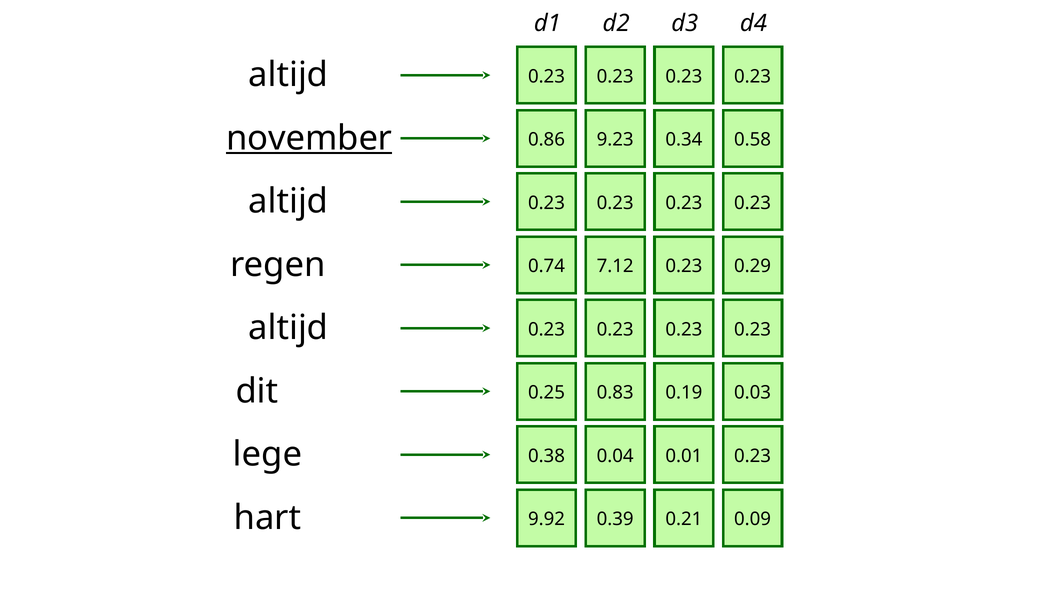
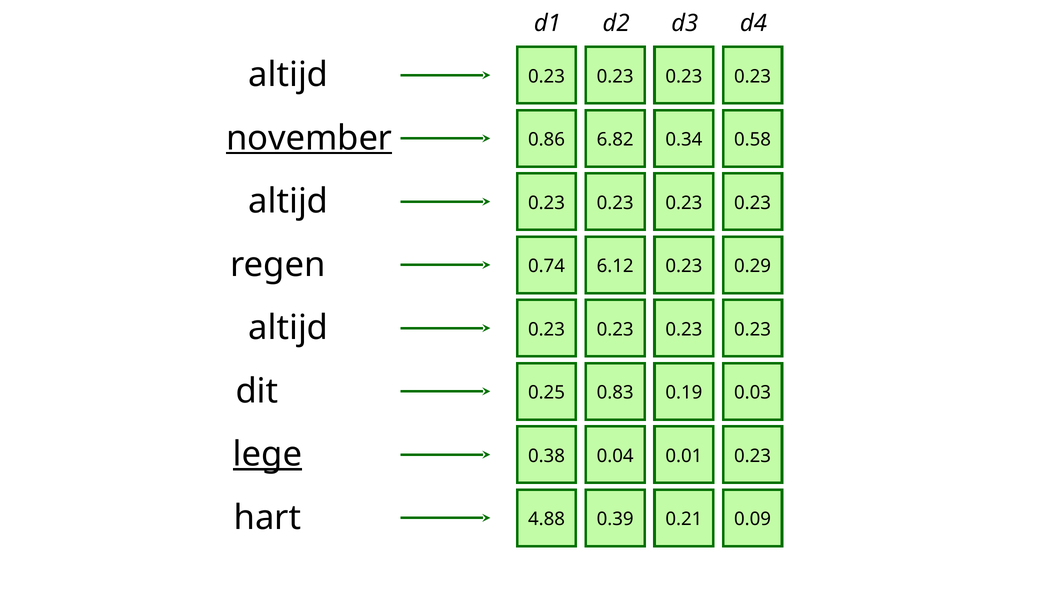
9.23: 9.23 -> 6.82 (615, 140)
7.12: 7.12 -> 6.12 (615, 266)
lege underline: none -> present (267, 454)
9.92: 9.92 -> 4.88 (546, 519)
